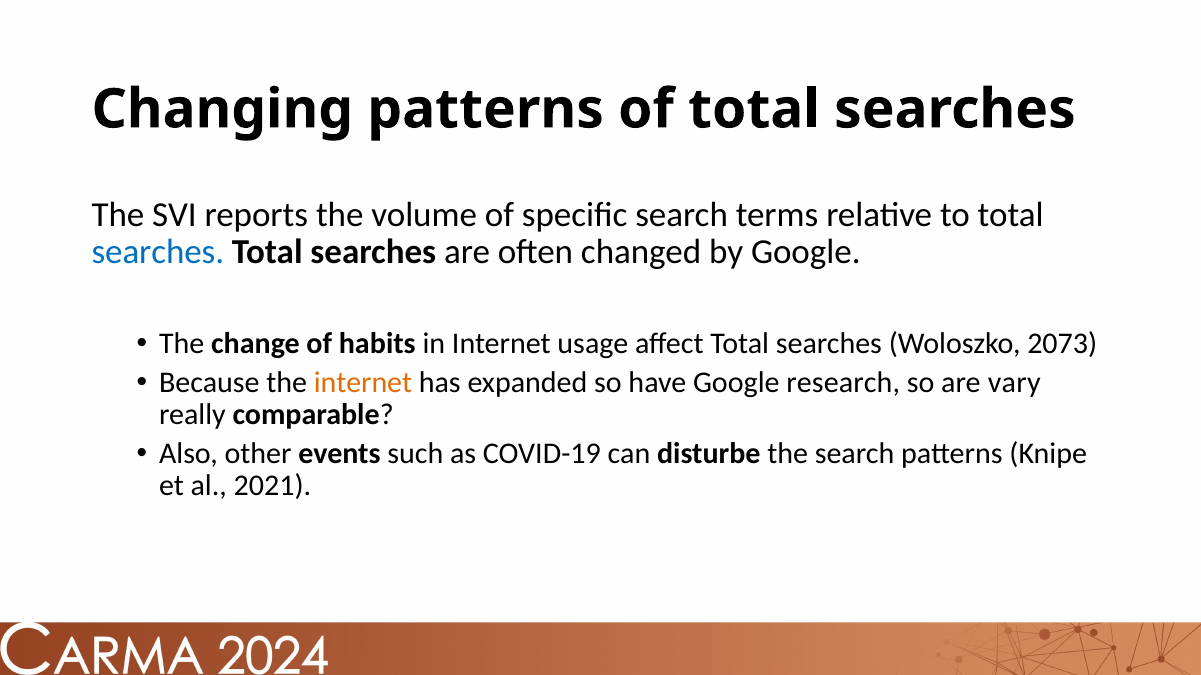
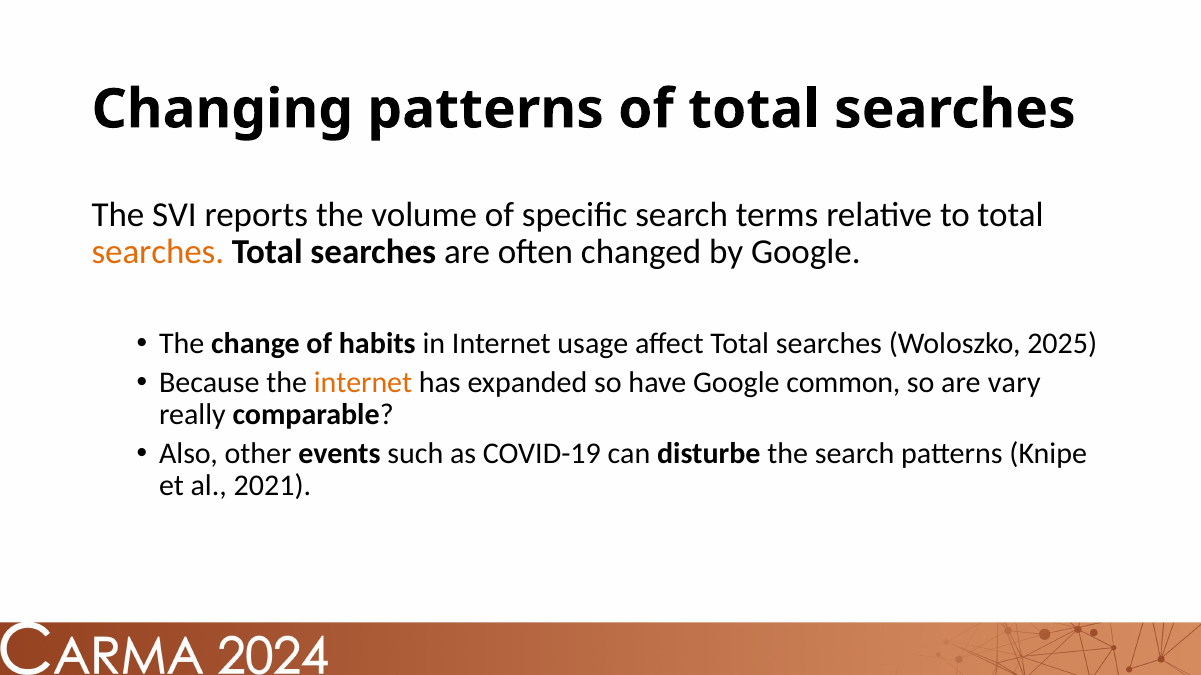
searches colour: blue -> orange (158, 252)
2073: 2073 -> 2025 (1062, 344)
research: research -> common (843, 383)
